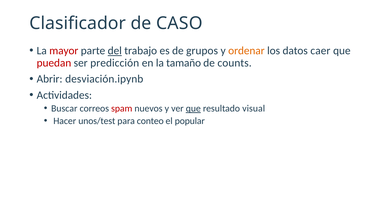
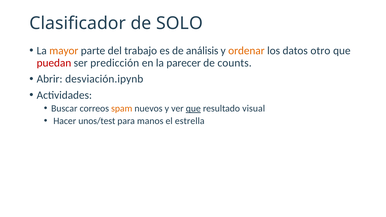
CASO: CASO -> SOLO (179, 23)
mayor colour: red -> orange (64, 51)
del underline: present -> none (115, 51)
grupos: grupos -> análisis (202, 51)
caer: caer -> otro (320, 51)
tamaño: tamaño -> parecer (184, 63)
spam colour: red -> orange (122, 108)
conteo: conteo -> manos (150, 121)
popular: popular -> estrella (190, 121)
